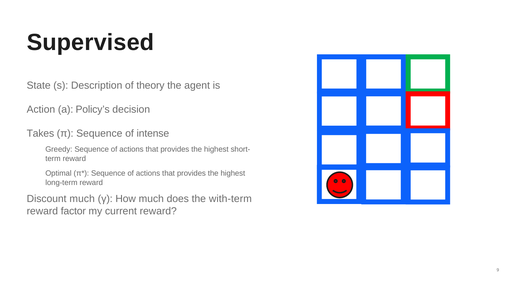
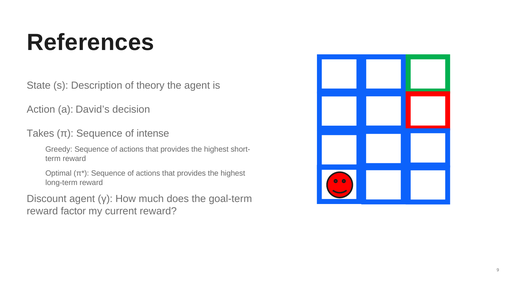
Supervised: Supervised -> References (90, 42)
Policy’s: Policy’s -> David’s (93, 109)
Discount much: much -> agent (82, 199)
with-term: with-term -> goal-term (230, 199)
